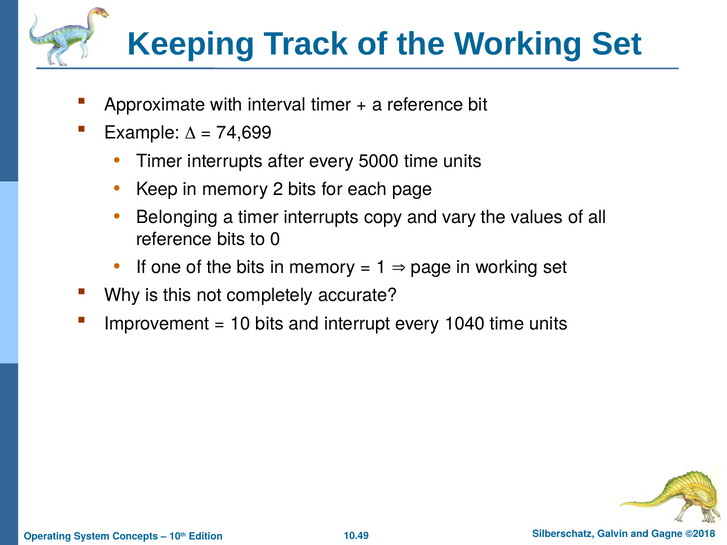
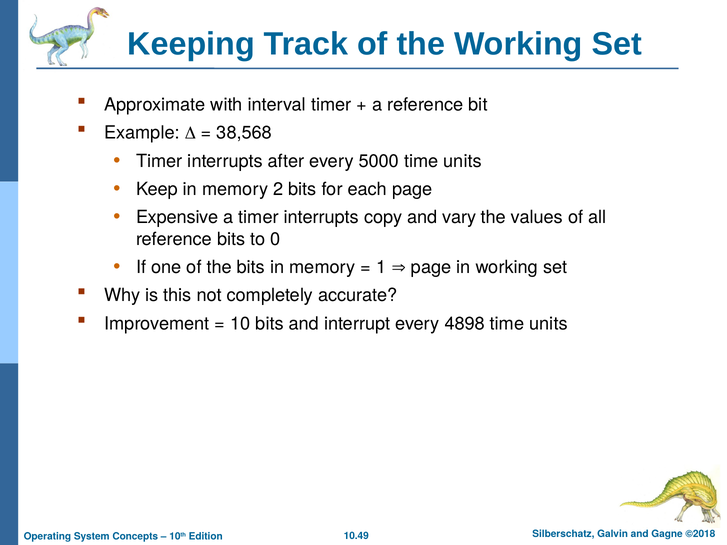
74,699: 74,699 -> 38,568 (244, 133)
Belonging: Belonging -> Expensive (177, 217)
1040: 1040 -> 4898 (465, 324)
